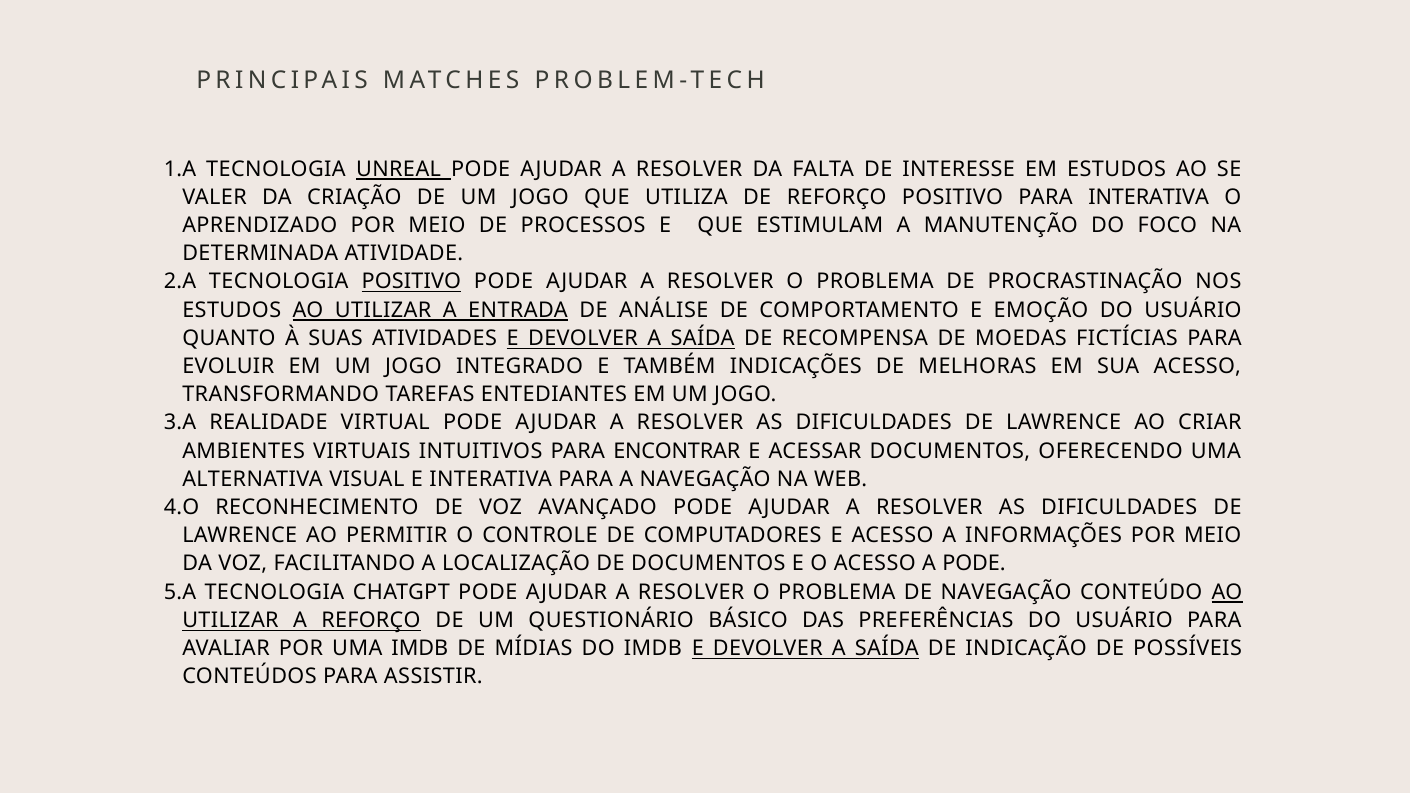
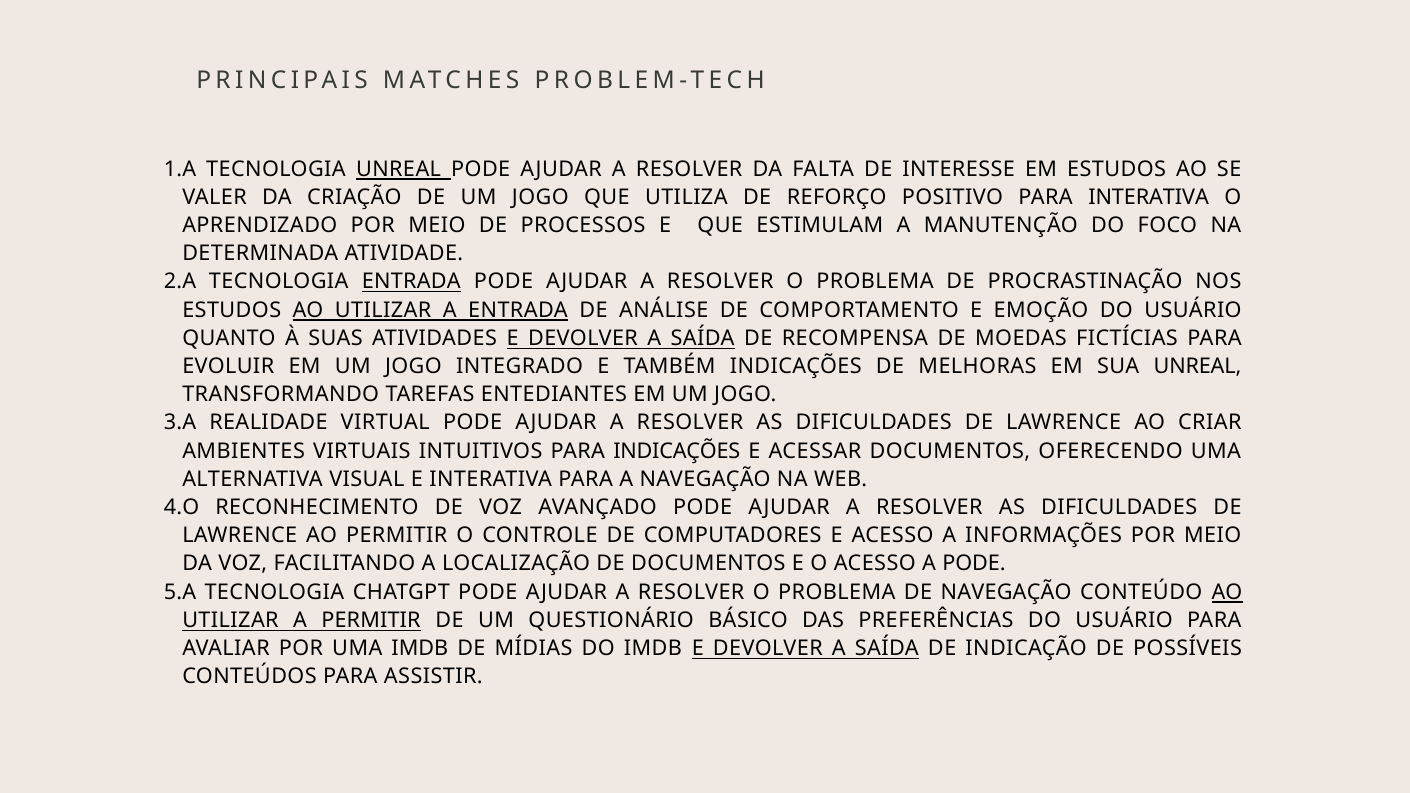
TECNOLOGIA POSITIVO: POSITIVO -> ENTRADA (411, 282)
SUA ACESSO: ACESSO -> UNREAL (1197, 366)
PARA ENCONTRAR: ENCONTRAR -> INDICAÇÕES (677, 451)
A REFORÇO: REFORÇO -> PERMITIR (371, 620)
